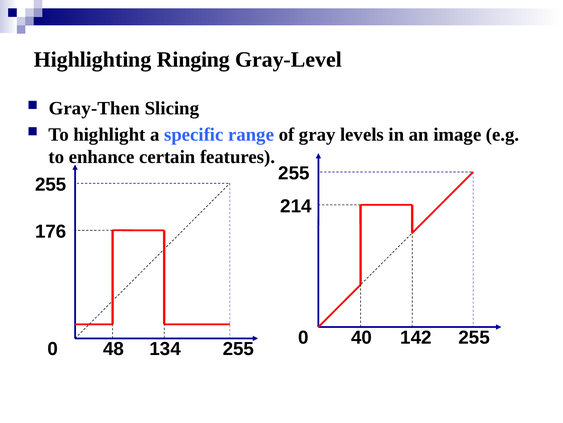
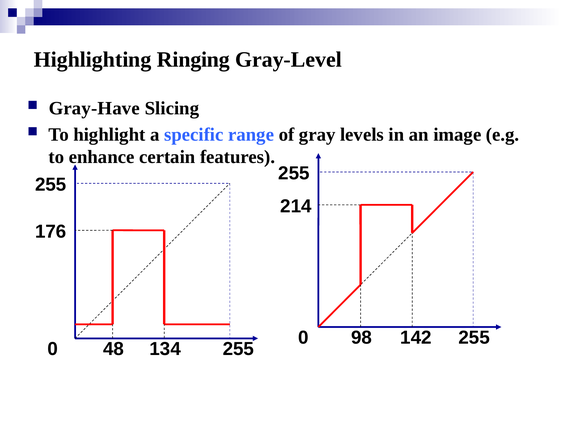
Gray-Then: Gray-Then -> Gray-Have (94, 108)
40: 40 -> 98 (362, 337)
